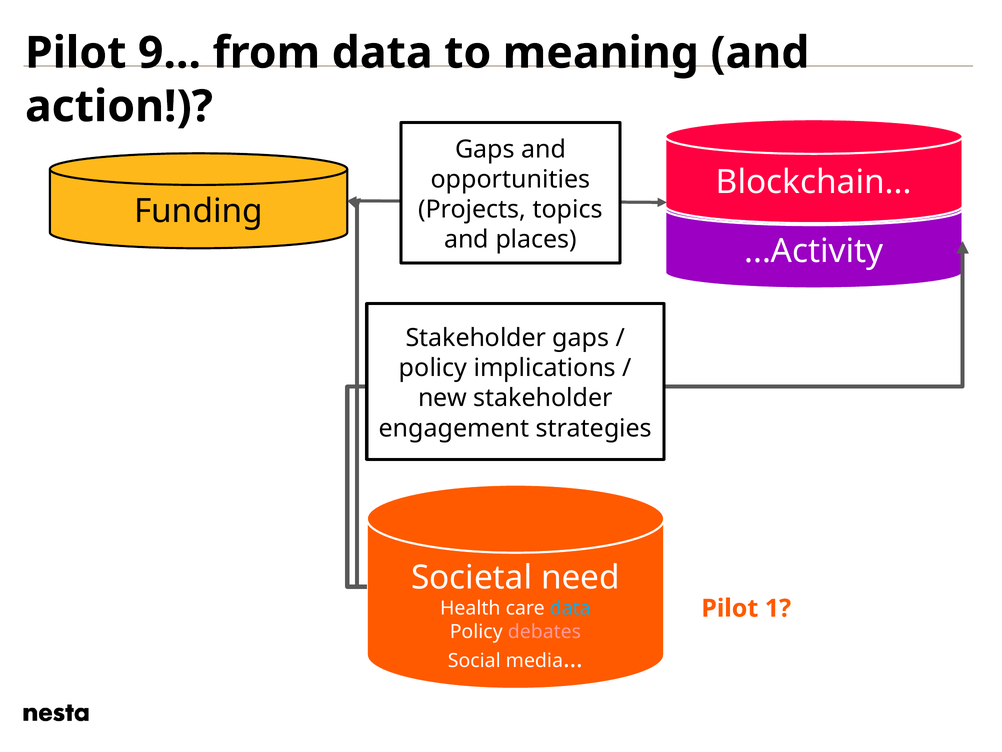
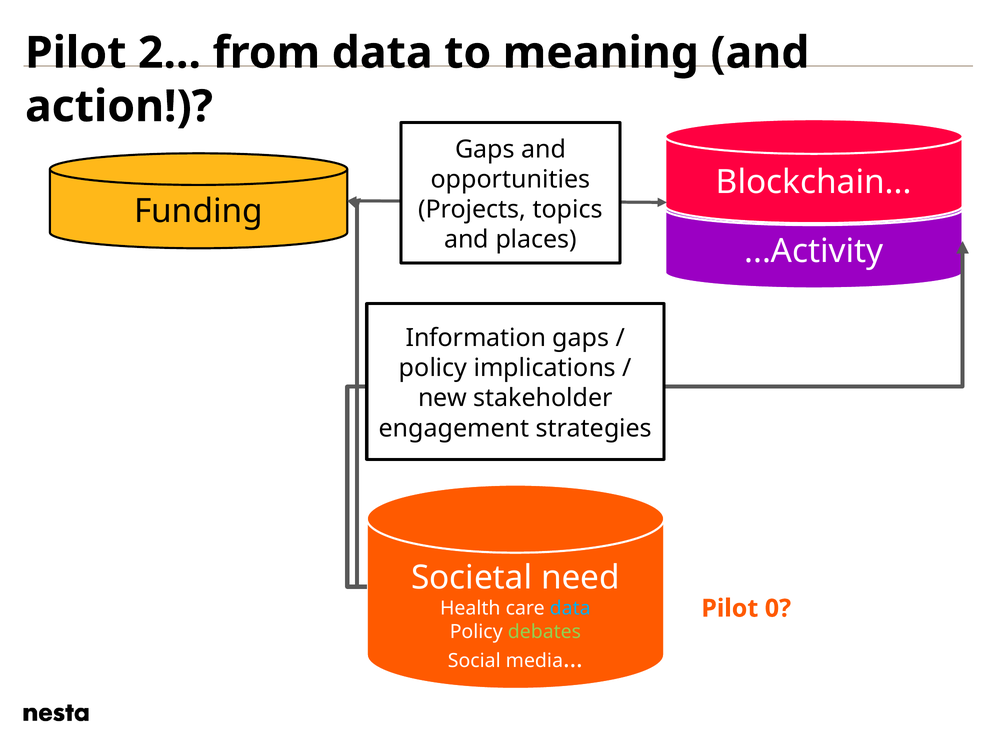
9: 9 -> 2 (169, 53)
Stakeholder: Stakeholder -> Information (476, 338)
1: 1 -> 0 (778, 608)
debates colour: pink -> light green (544, 631)
